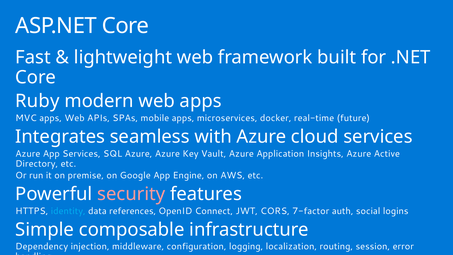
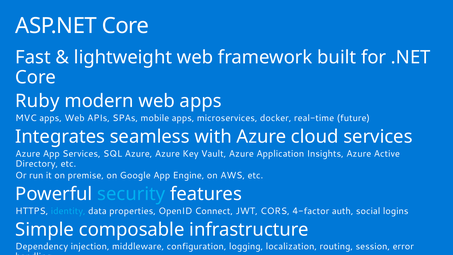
security colour: pink -> light blue (131, 194)
references: references -> properties (133, 211)
7-factor: 7-factor -> 4-factor (311, 211)
